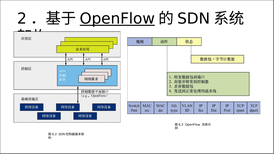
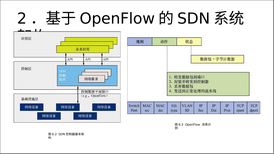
OpenFlow underline: present -> none (117, 19)
